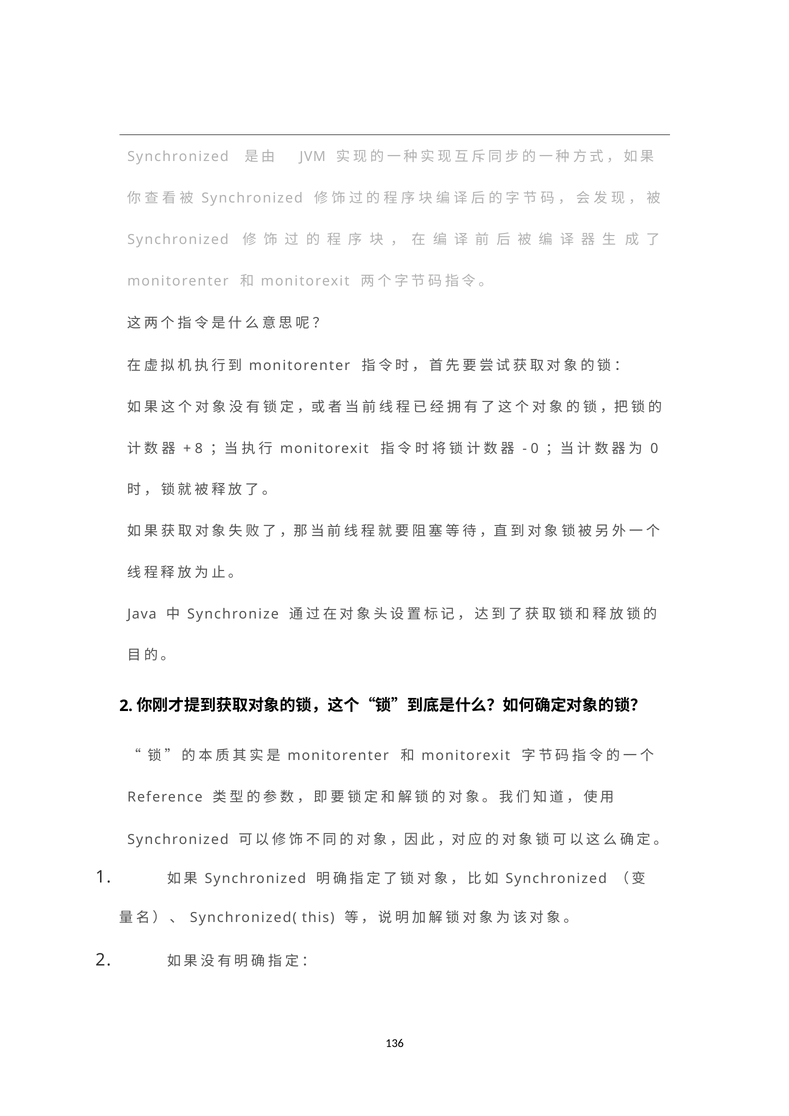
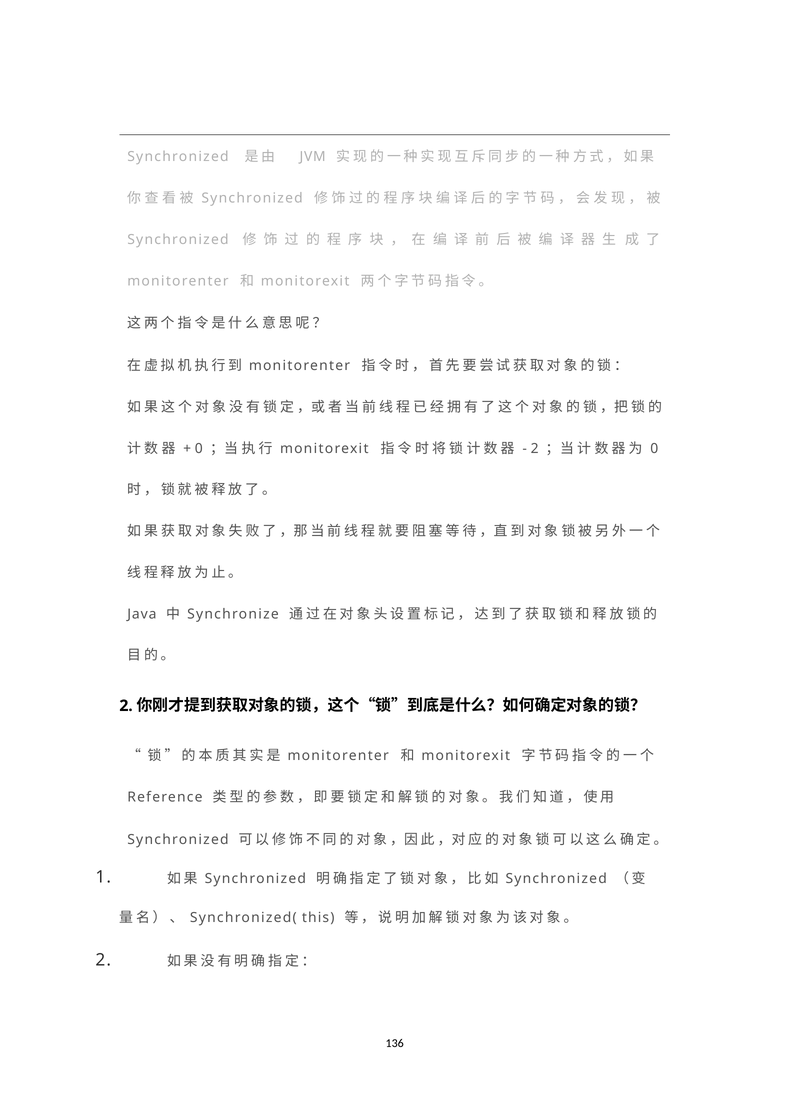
8: 8 -> 0 (199, 449)
0: 0 -> 2 (535, 449)
